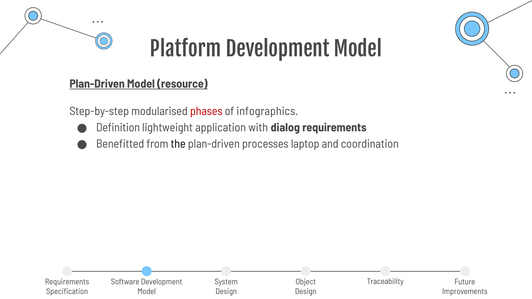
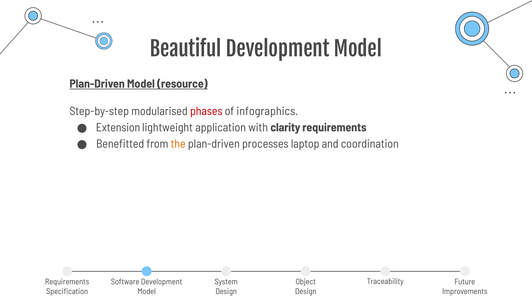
Platform: Platform -> Beautiful (186, 50)
Definition: Definition -> Extension (118, 128)
dialog: dialog -> clarity (285, 128)
the colour: black -> orange (178, 144)
